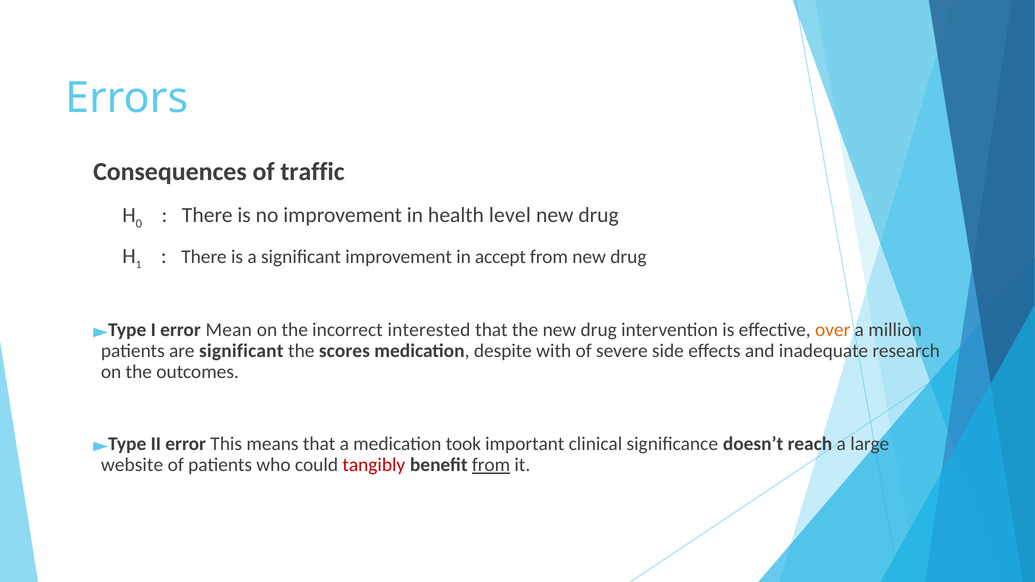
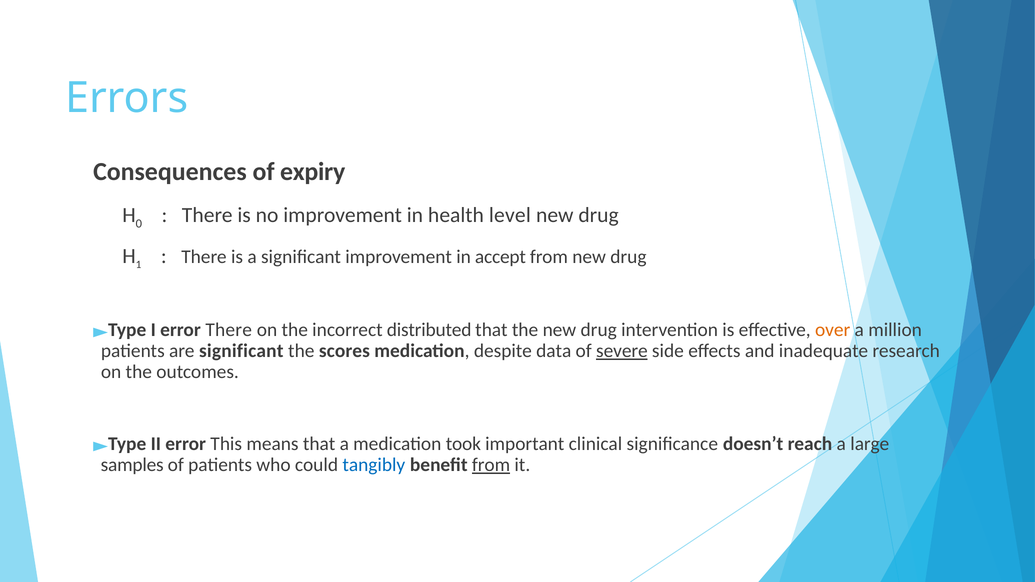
traffic: traffic -> expiry (313, 172)
error Mean: Mean -> There (229, 330)
interested: interested -> distributed (429, 330)
with: with -> data (554, 351)
severe underline: none -> present (622, 351)
website: website -> samples (132, 465)
tangibly colour: red -> blue (374, 465)
